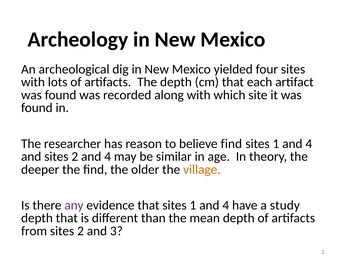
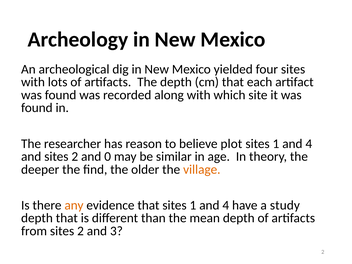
believe find: find -> plot (231, 144)
2 and 4: 4 -> 0 (108, 157)
any colour: purple -> orange (74, 205)
